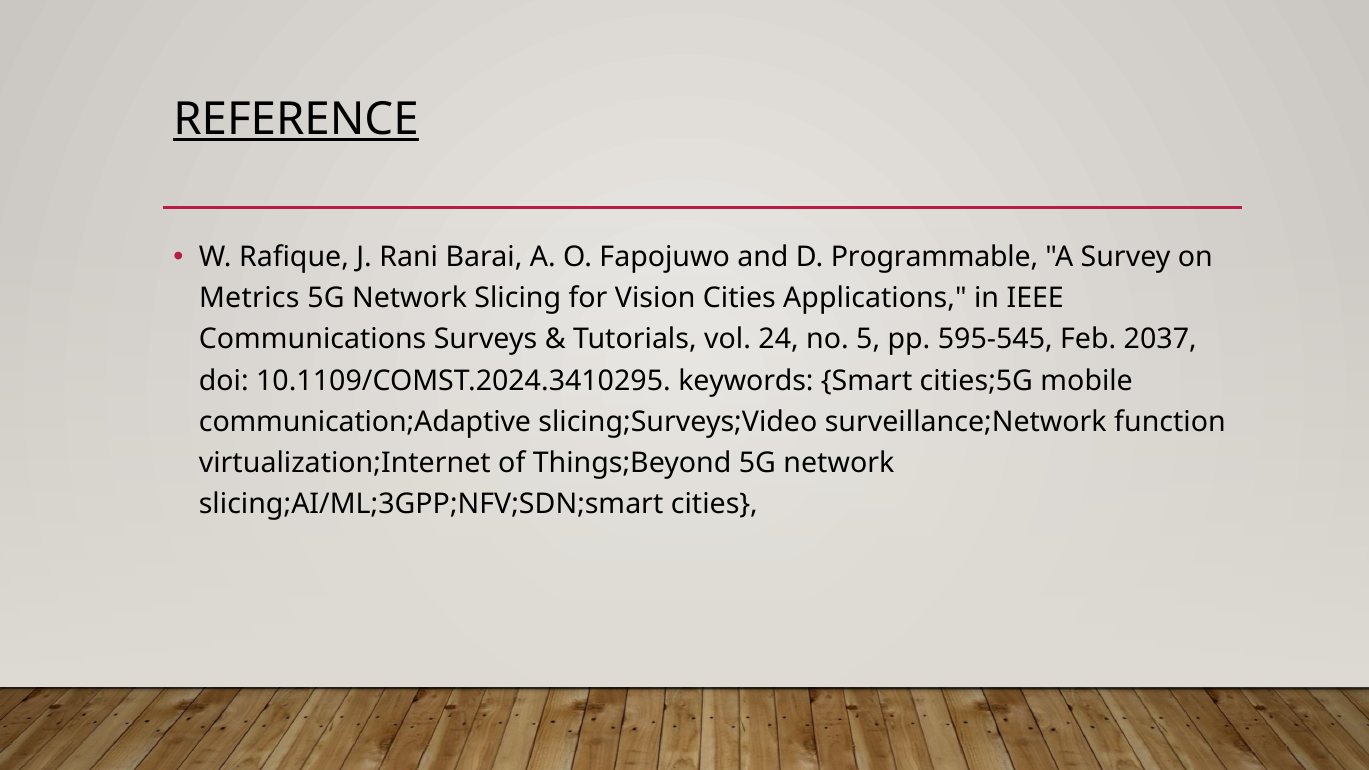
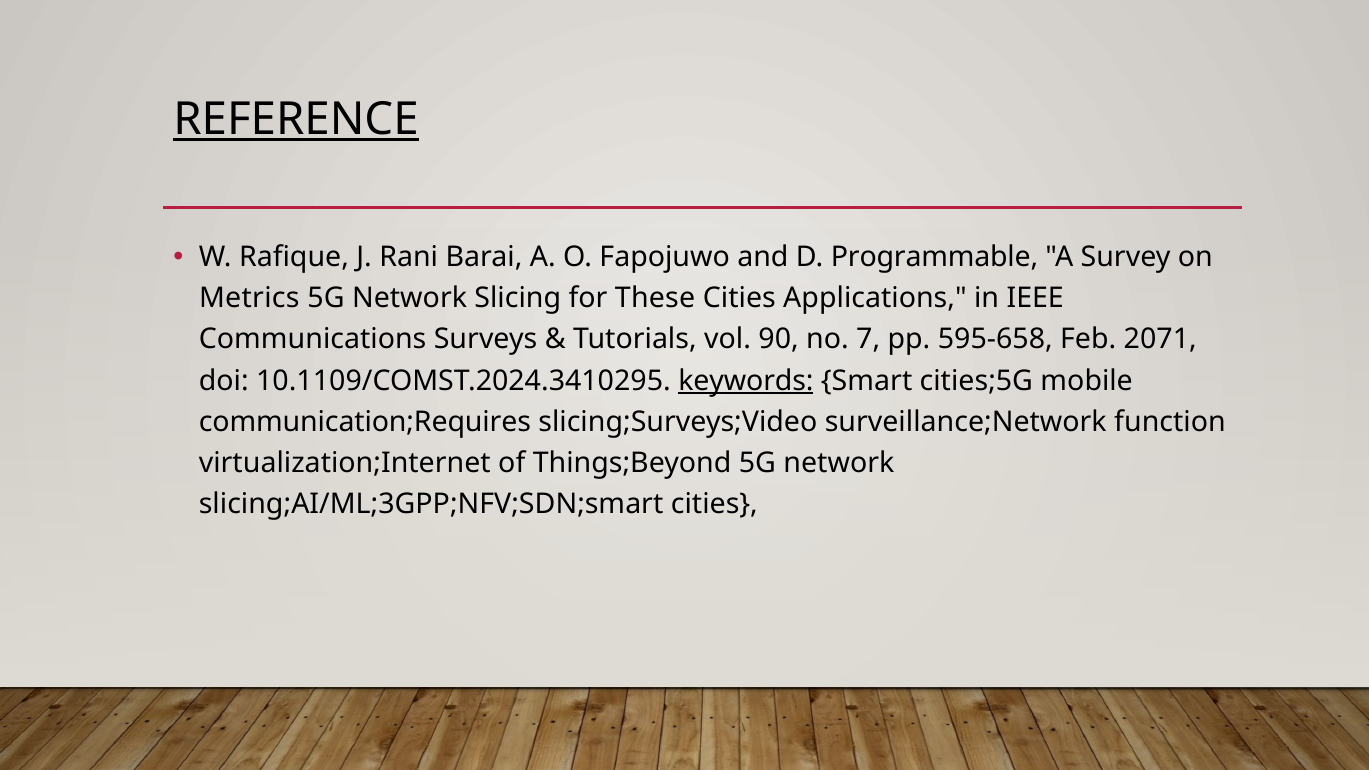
Vision: Vision -> These (655, 298)
24: 24 -> 90 (779, 340)
5: 5 -> 7 (868, 340)
595-545: 595-545 -> 595-658 (995, 340)
2037: 2037 -> 2071 (1160, 340)
keywords underline: none -> present (746, 381)
communication;Adaptive: communication;Adaptive -> communication;Requires (365, 422)
